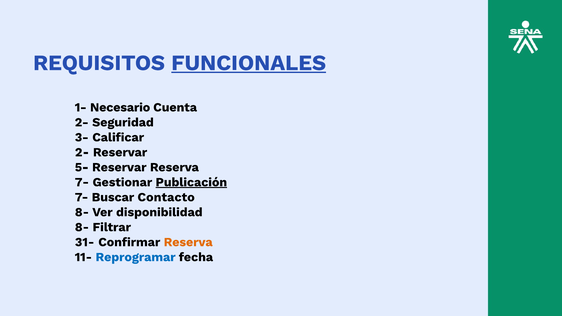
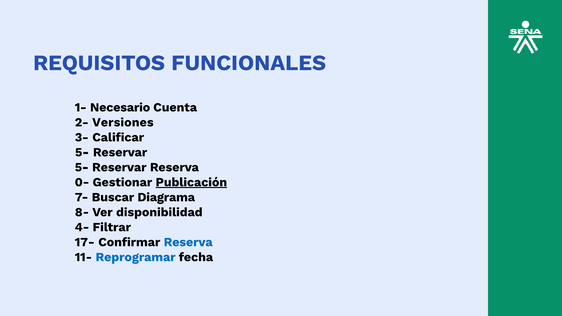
FUNCIONALES underline: present -> none (249, 63)
Seguridad: Seguridad -> Versiones (123, 122)
2-: 2- -> 5- (82, 152)
7-: 7- -> 0- (82, 182)
Contacto: Contacto -> Diagrama (166, 197)
8-: 8- -> 4- (82, 227)
31-: 31- -> 17- (85, 242)
Reserva colour: orange -> blue (188, 242)
